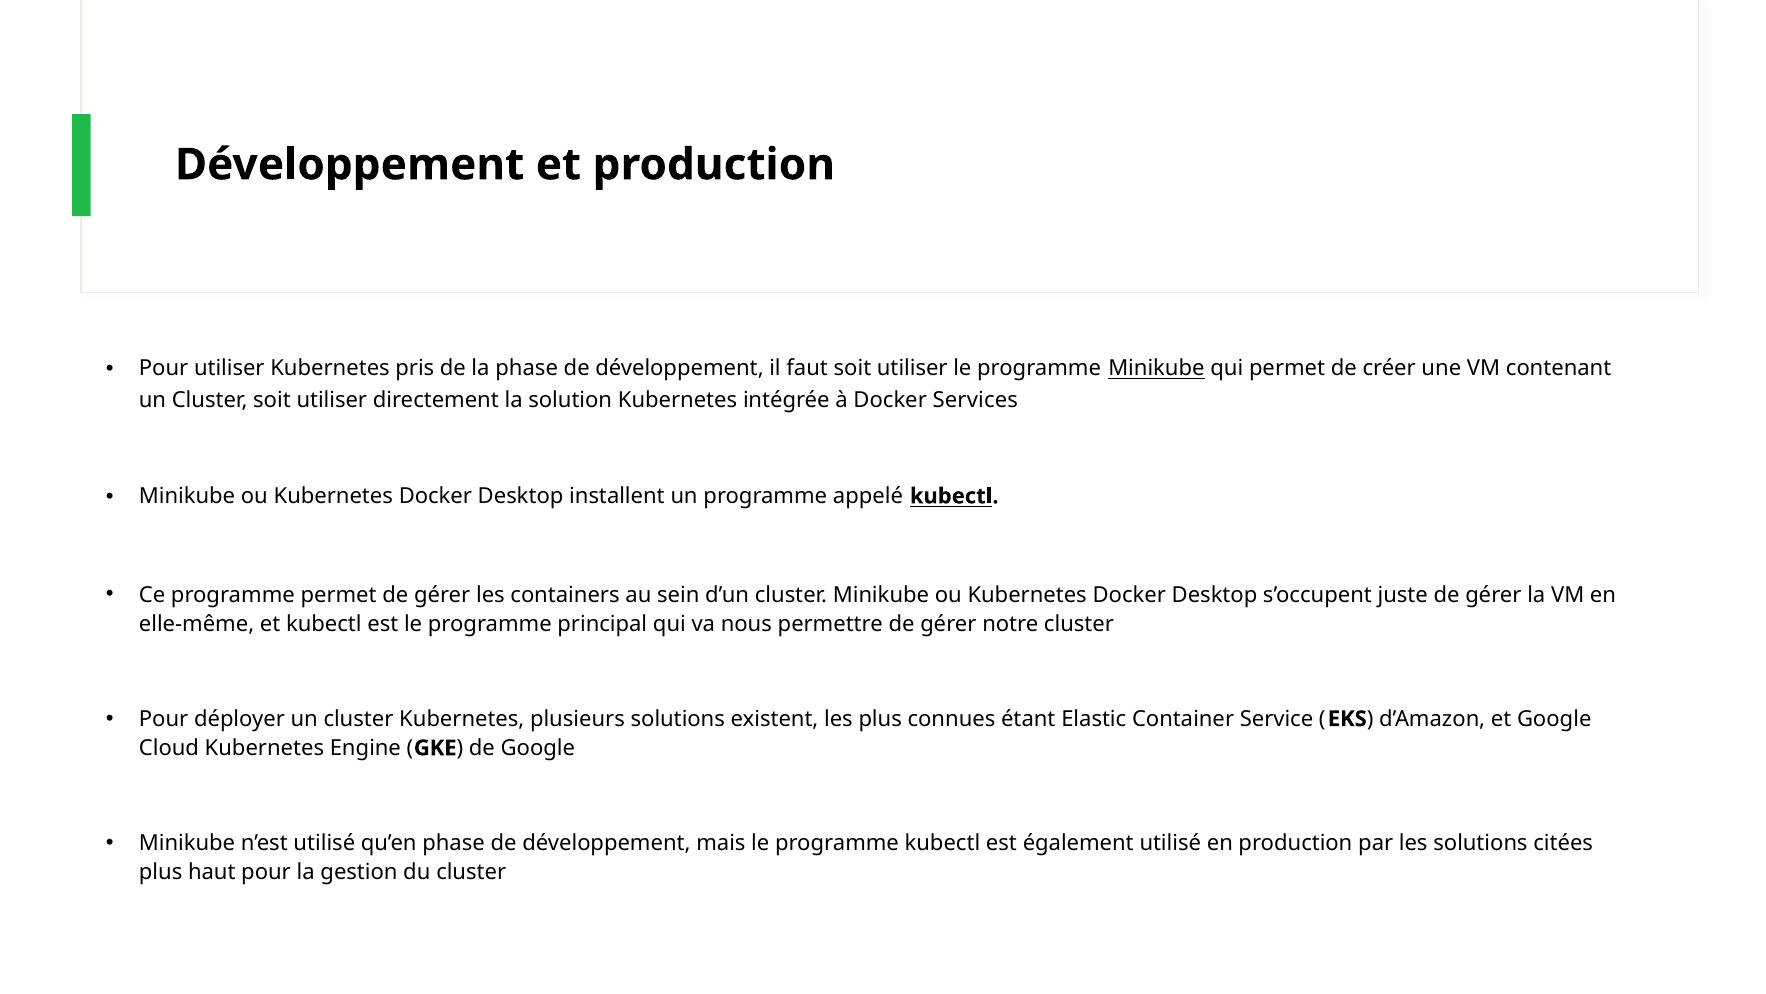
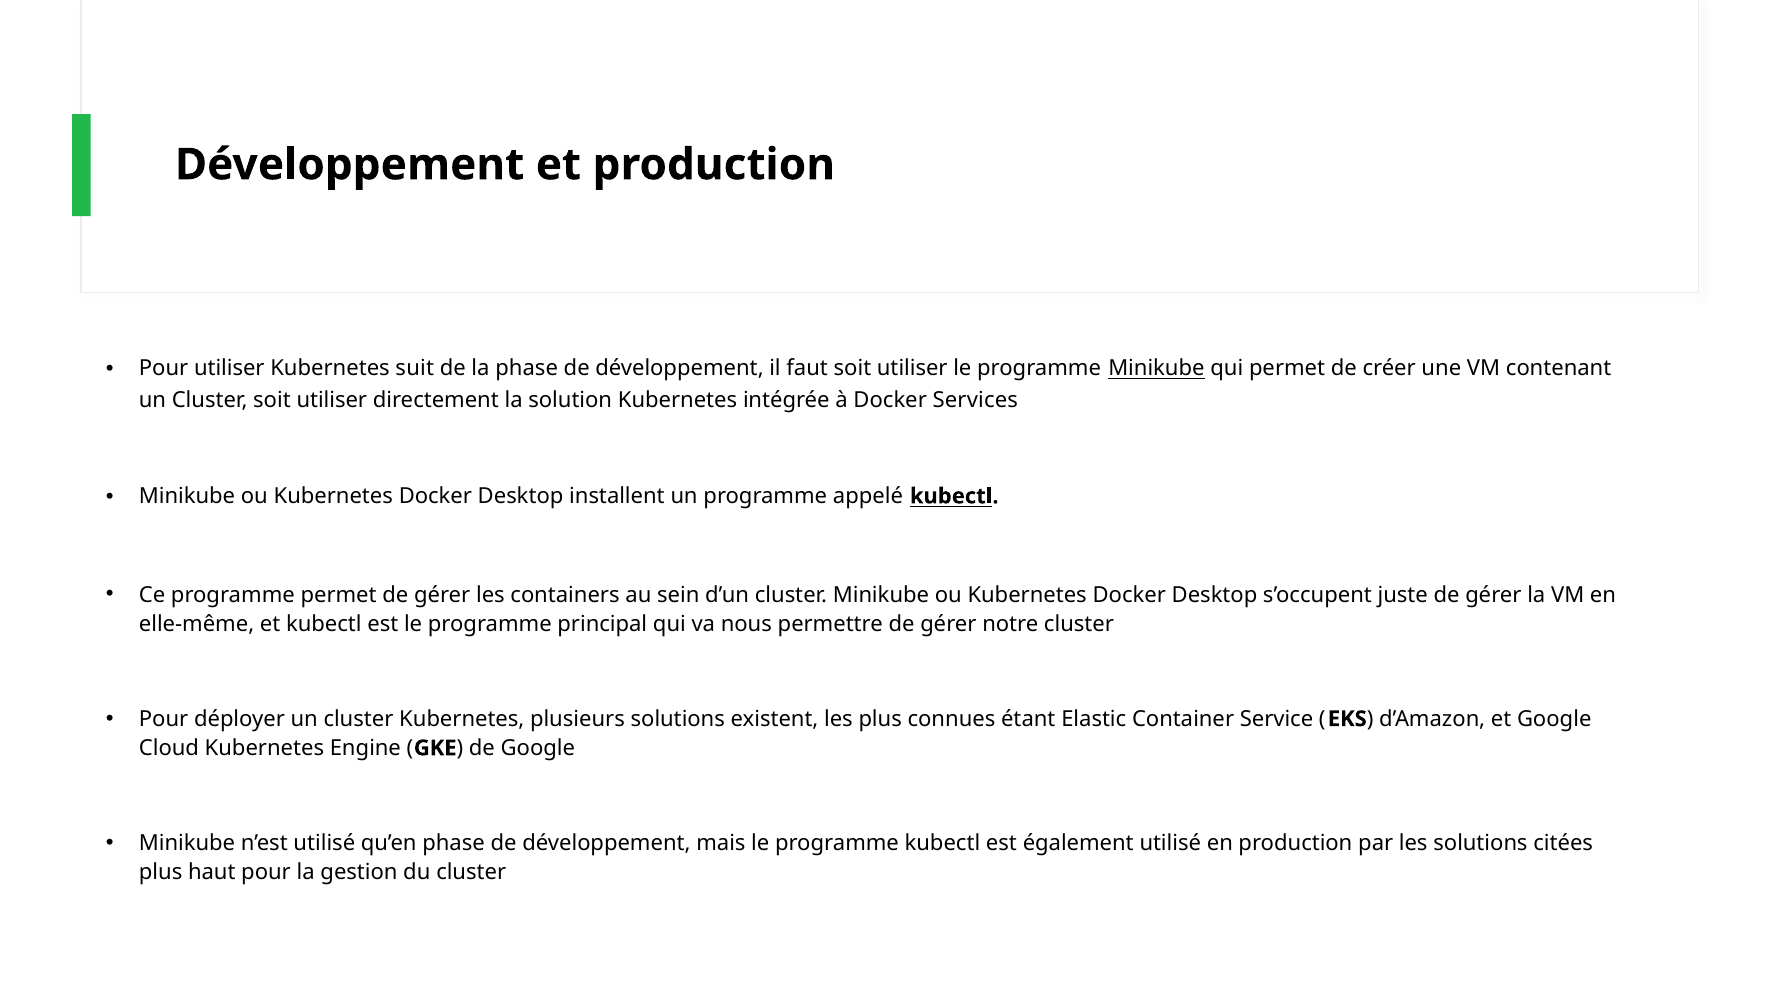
pris: pris -> suit (415, 368)
